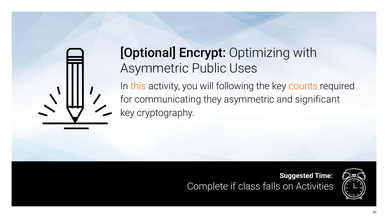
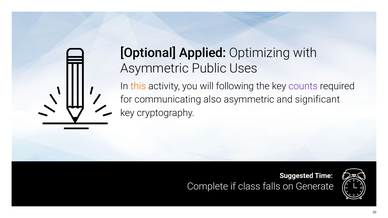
Encrypt: Encrypt -> Applied (203, 53)
counts colour: orange -> purple (303, 86)
they: they -> also (212, 100)
Activities: Activities -> Generate (315, 187)
